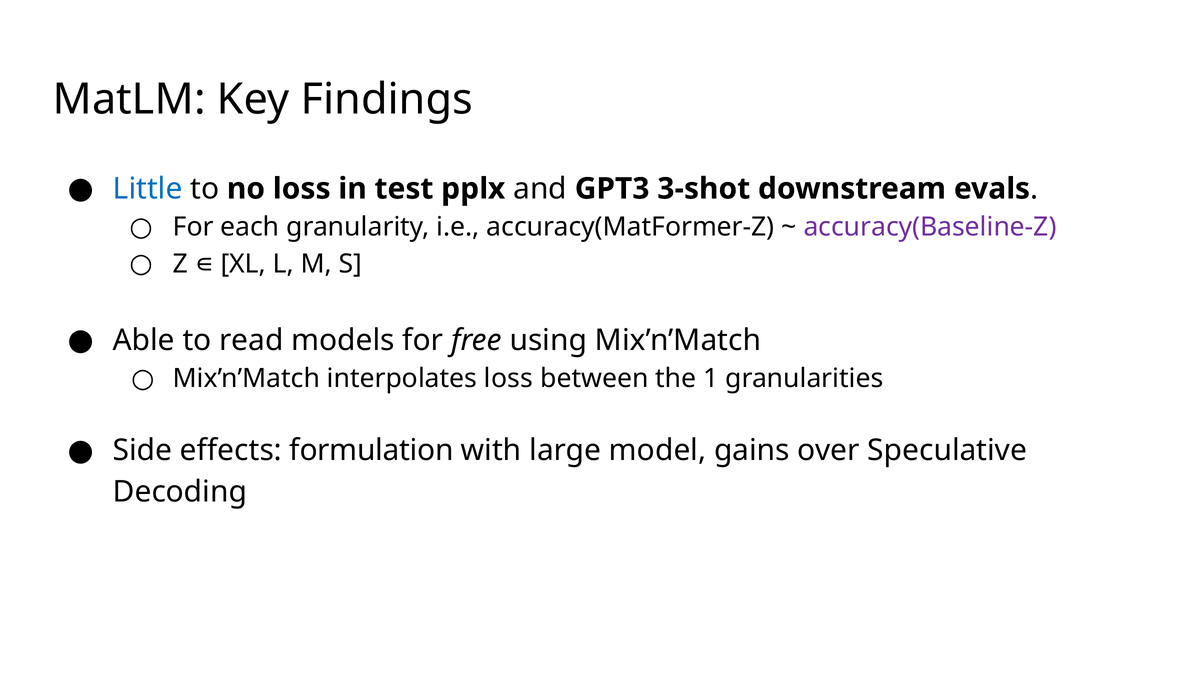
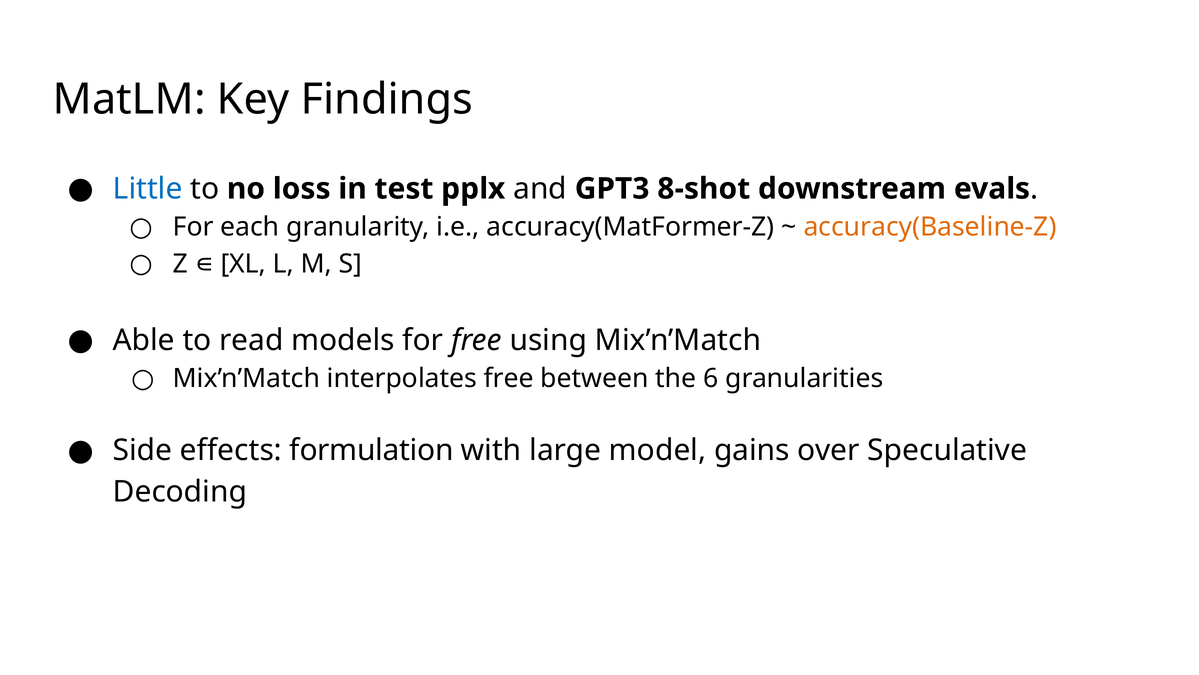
3-shot: 3-shot -> 8-shot (704, 189)
accuracy(Baseline-Z colour: purple -> orange (930, 227)
interpolates loss: loss -> free (509, 378)
1: 1 -> 6 (711, 378)
